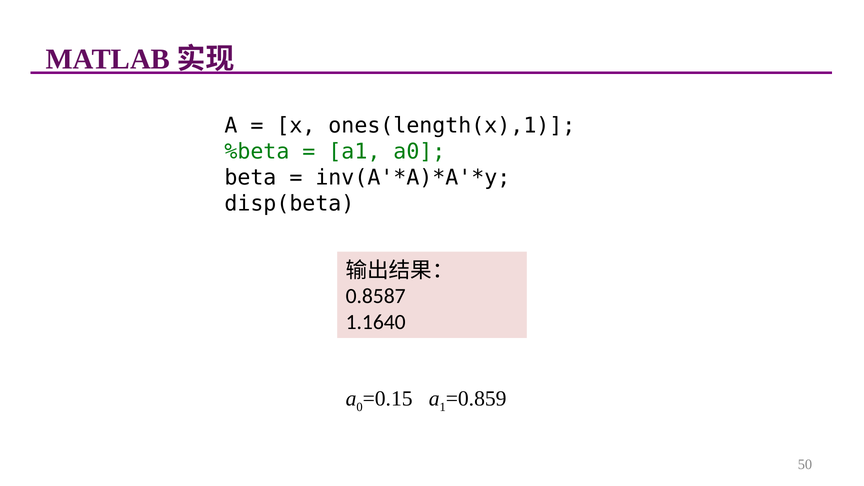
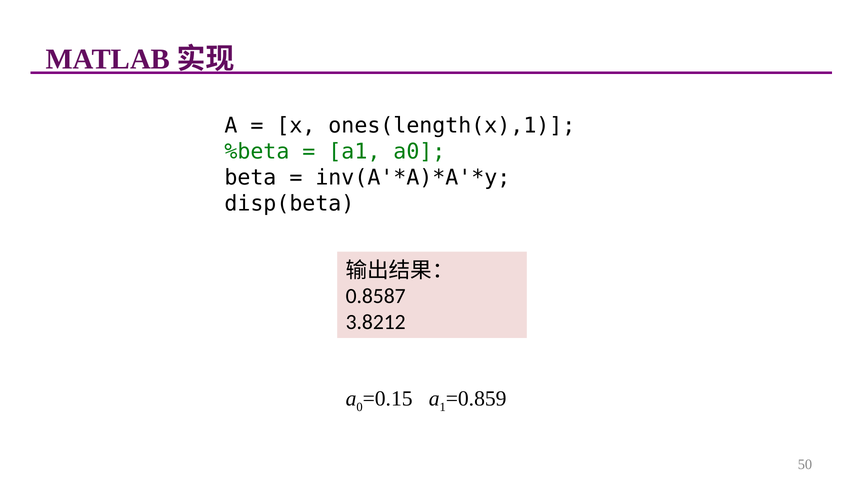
1.1640: 1.1640 -> 3.8212 (376, 322)
